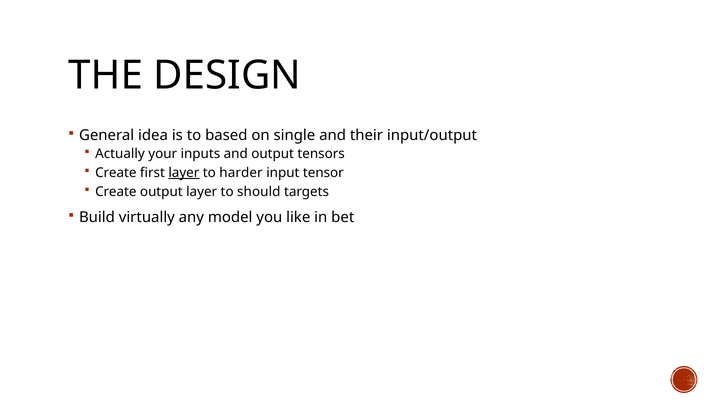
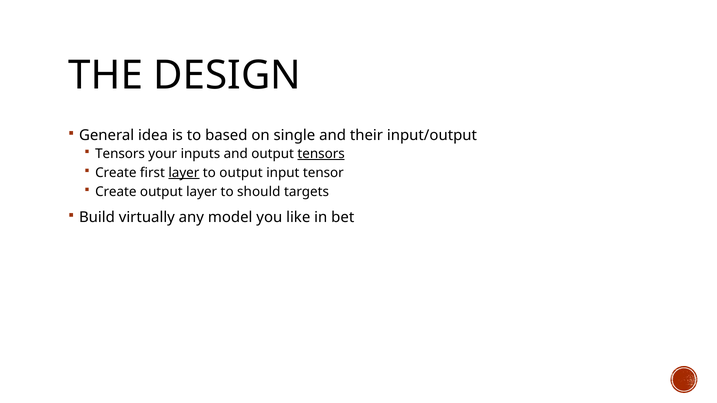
Actually: Actually -> Tensors (120, 154)
tensors underline: none -> present (321, 154)
to harder: harder -> output (241, 173)
